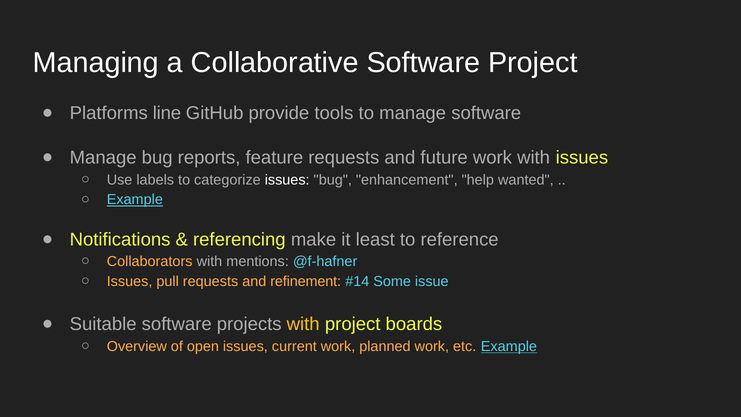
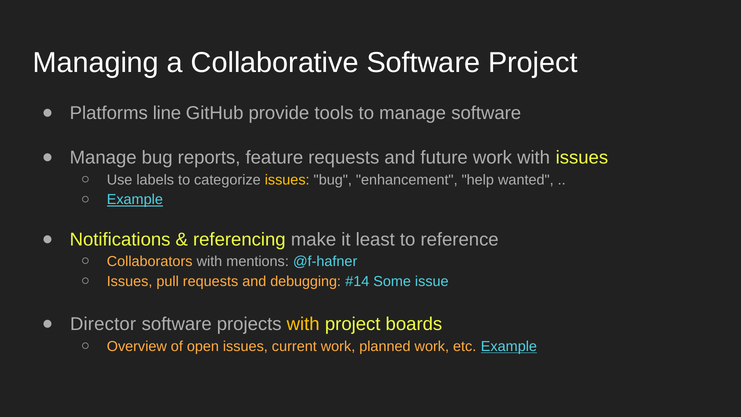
issues colour: white -> yellow (287, 180)
refinement: refinement -> debugging (306, 281)
Suitable: Suitable -> Director (103, 324)
